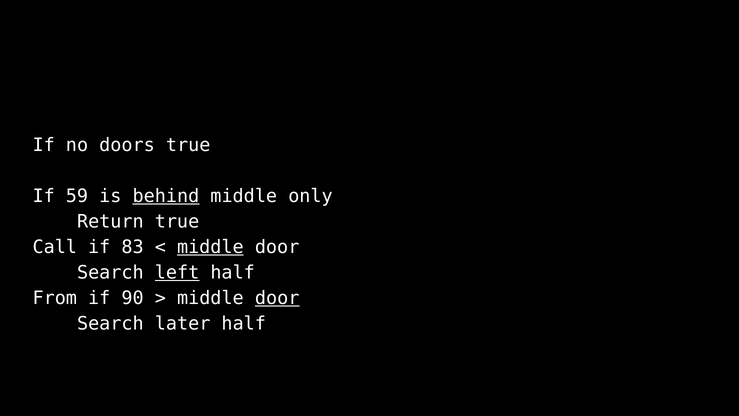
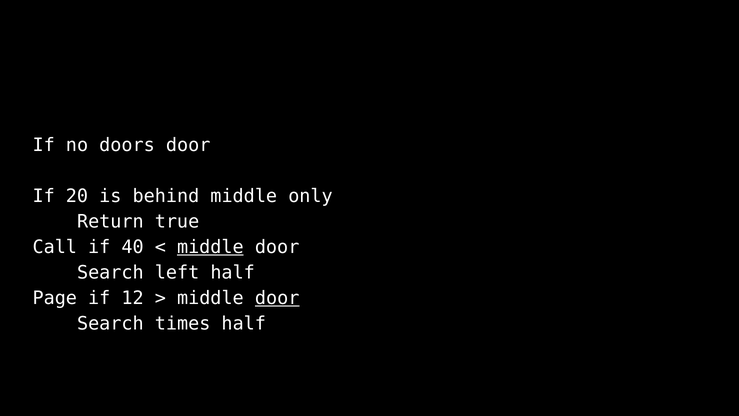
doors true: true -> door (188, 145)
59: 59 -> 20 (77, 196)
behind underline: present -> none (166, 196)
83: 83 -> 40 (133, 247)
left underline: present -> none (177, 272)
From: From -> Page (55, 298)
90: 90 -> 12 (133, 298)
later: later -> times (183, 323)
